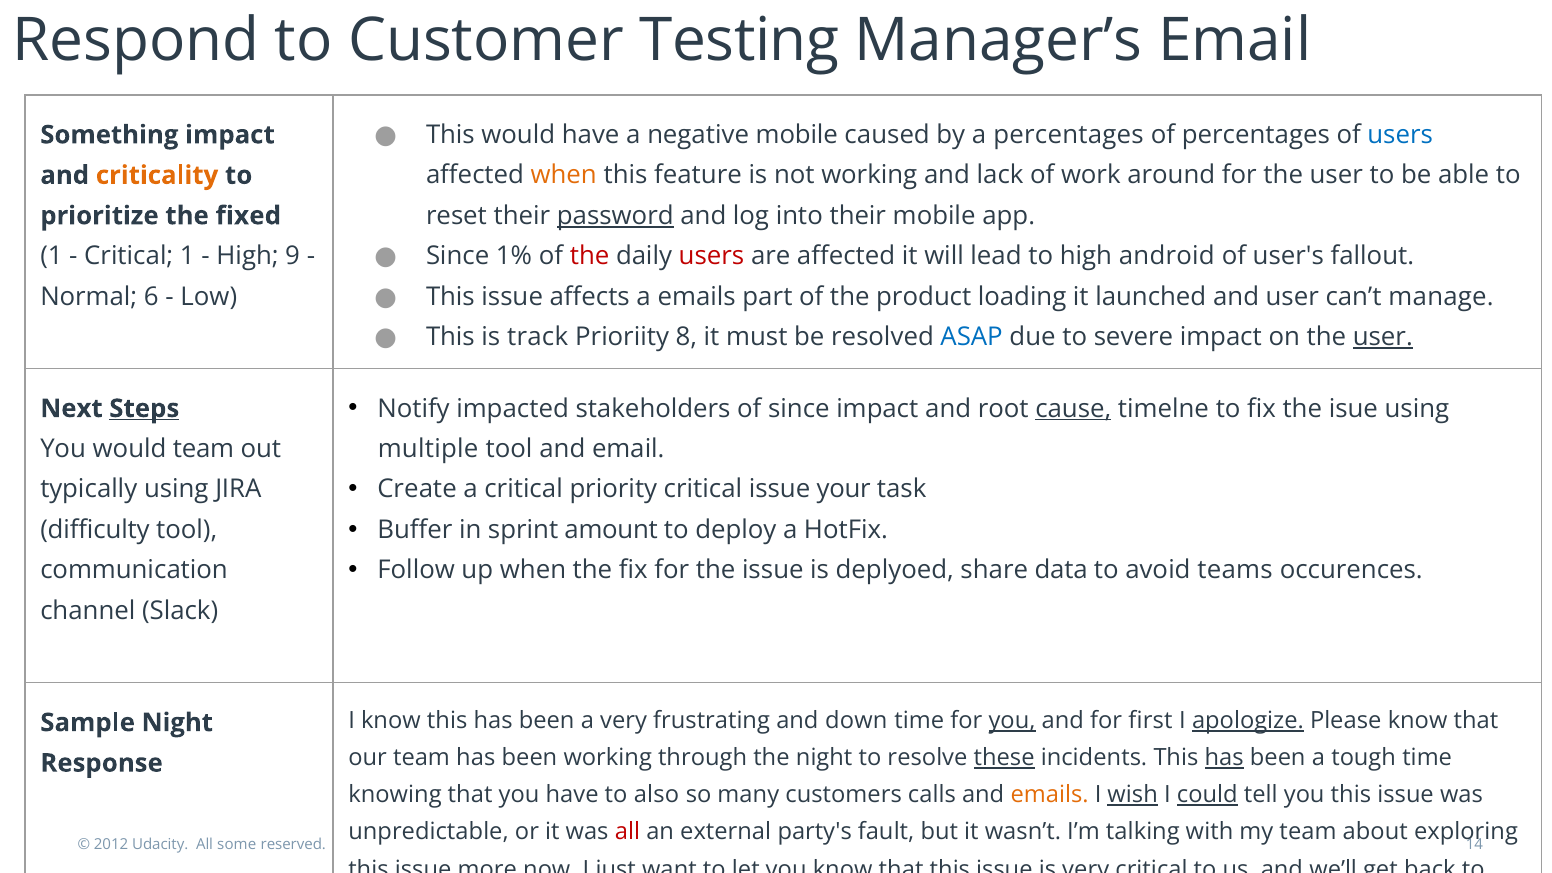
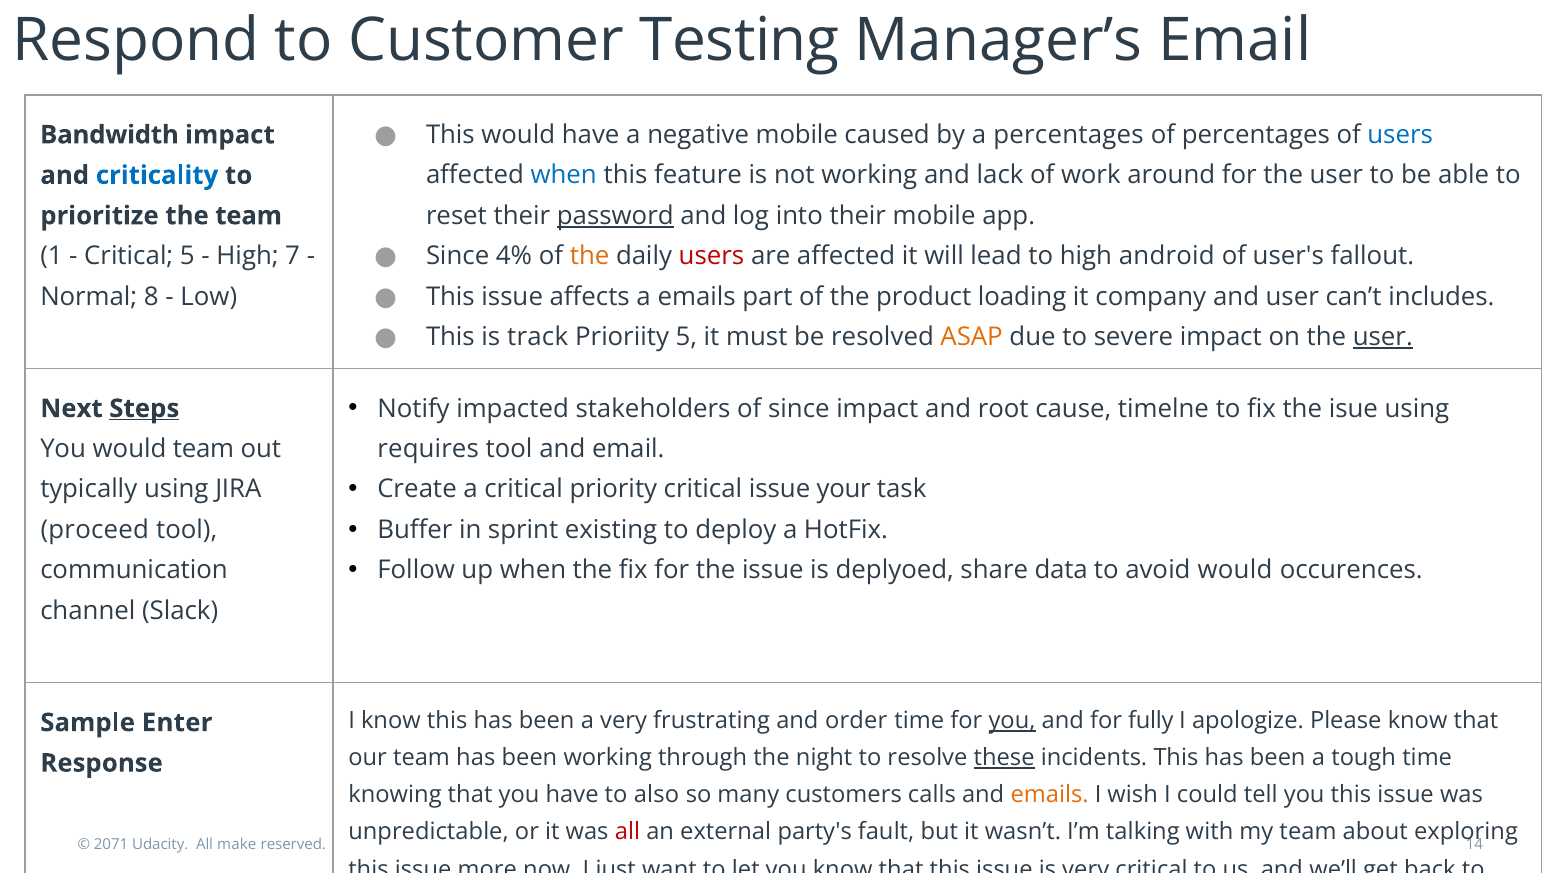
Something: Something -> Bandwidth (109, 135)
criticality colour: orange -> blue (157, 175)
when colour: orange -> blue (564, 175)
the fixed: fixed -> team (249, 216)
1%: 1% -> 4% (514, 256)
the colour: red -> orange (590, 256)
Critical 1: 1 -> 5 (187, 256)
9: 9 -> 7 (293, 256)
launched: launched -> company (1151, 297)
manage: manage -> includes (1441, 297)
6: 6 -> 8 (151, 297)
Prioriity 8: 8 -> 5 (686, 337)
ASAP colour: blue -> orange (972, 337)
cause underline: present -> none (1073, 409)
multiple: multiple -> requires (428, 449)
amount: amount -> existing (611, 530)
difficulty: difficulty -> proceed (95, 530)
avoid teams: teams -> would (1235, 570)
down: down -> order (856, 721)
first: first -> fully (1151, 721)
apologize underline: present -> none (1248, 721)
Sample Night: Night -> Enter (177, 723)
has underline: present -> none (1224, 758)
wish underline: present -> none (1133, 795)
could underline: present -> none (1207, 795)
2012: 2012 -> 2071 (111, 844)
some: some -> make (237, 844)
